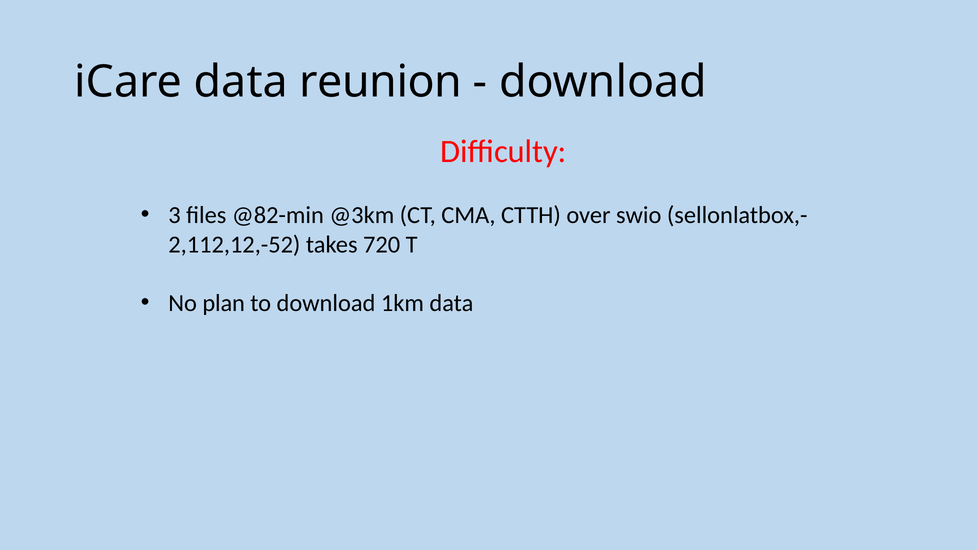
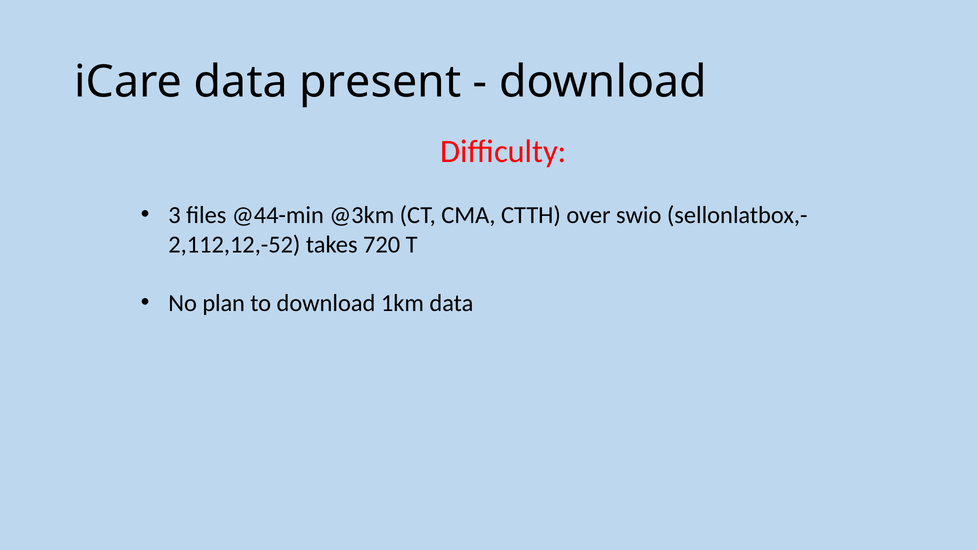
reunion: reunion -> present (380, 82)
@82-min: @82-min -> @44-min (278, 215)
